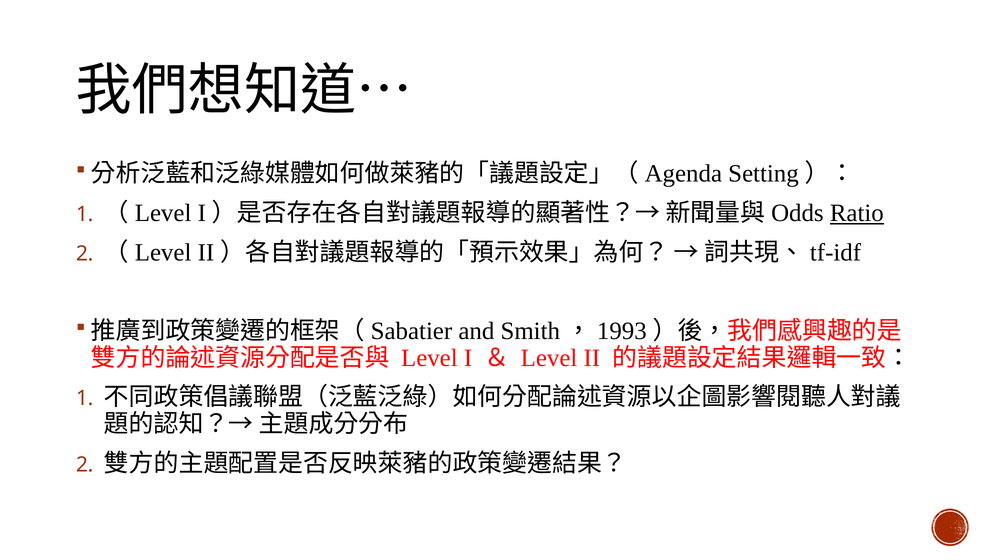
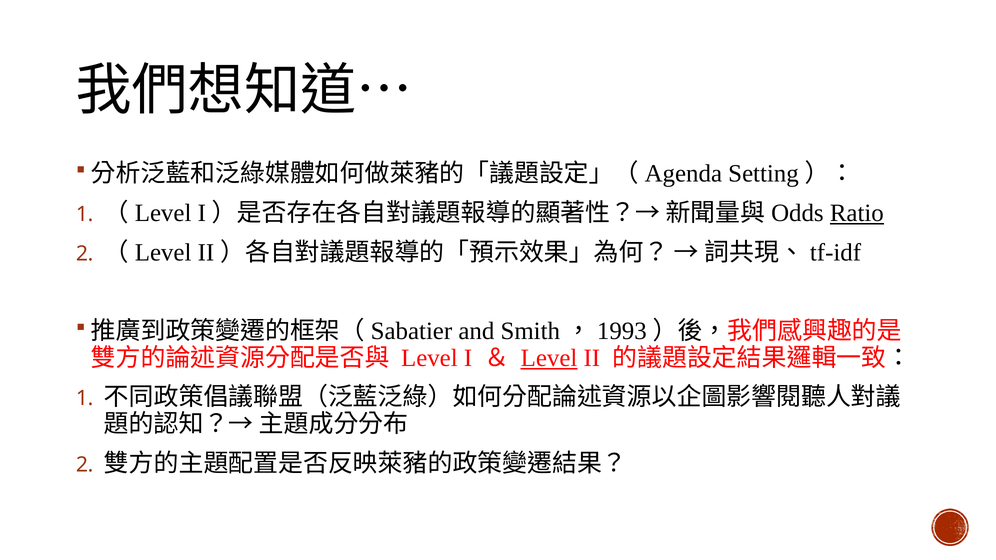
Level underline: none -> present (549, 358)
